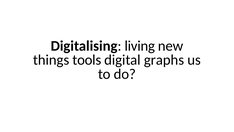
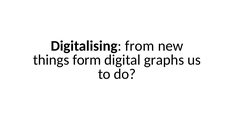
living: living -> from (140, 46)
tools: tools -> form (87, 60)
